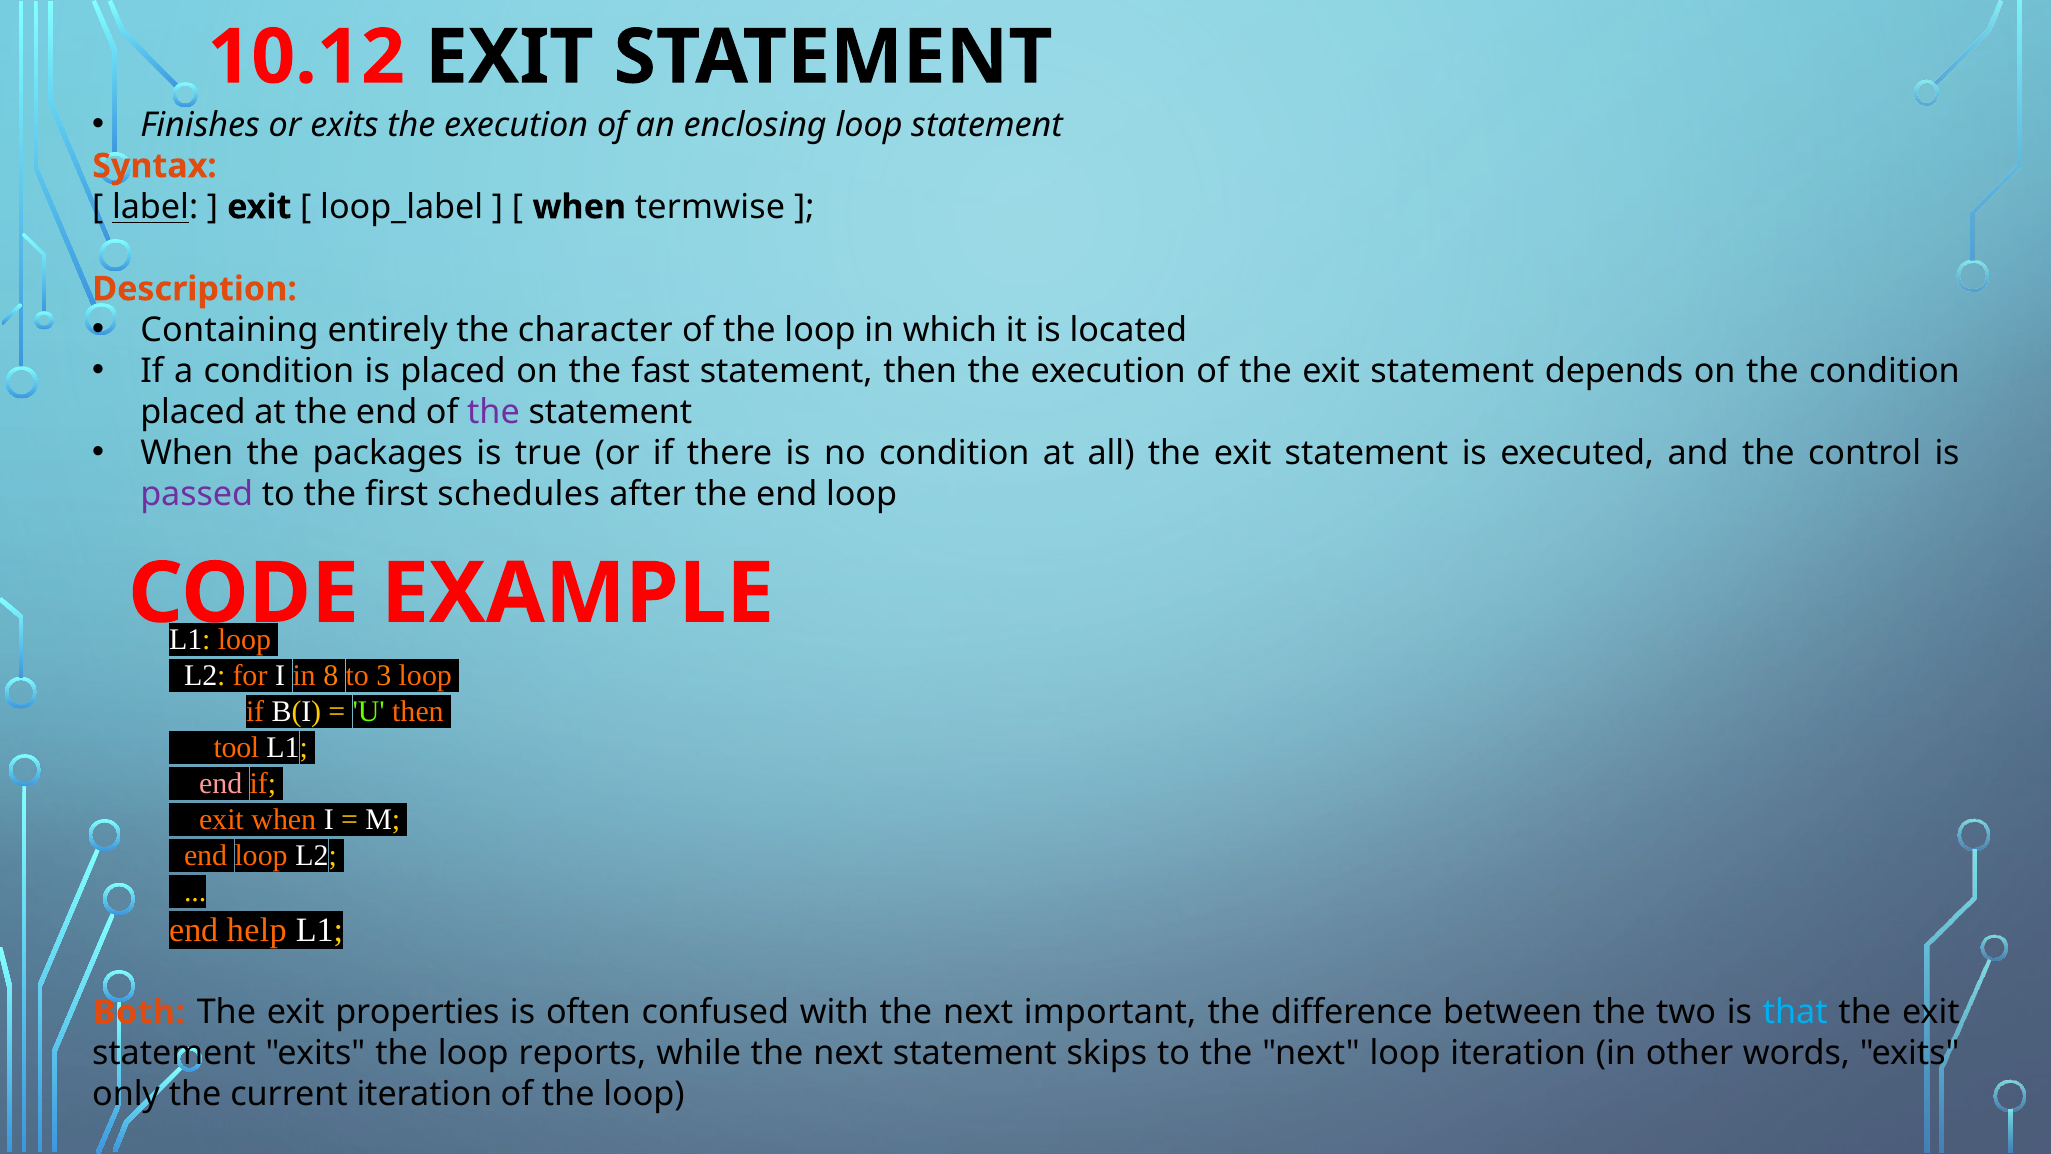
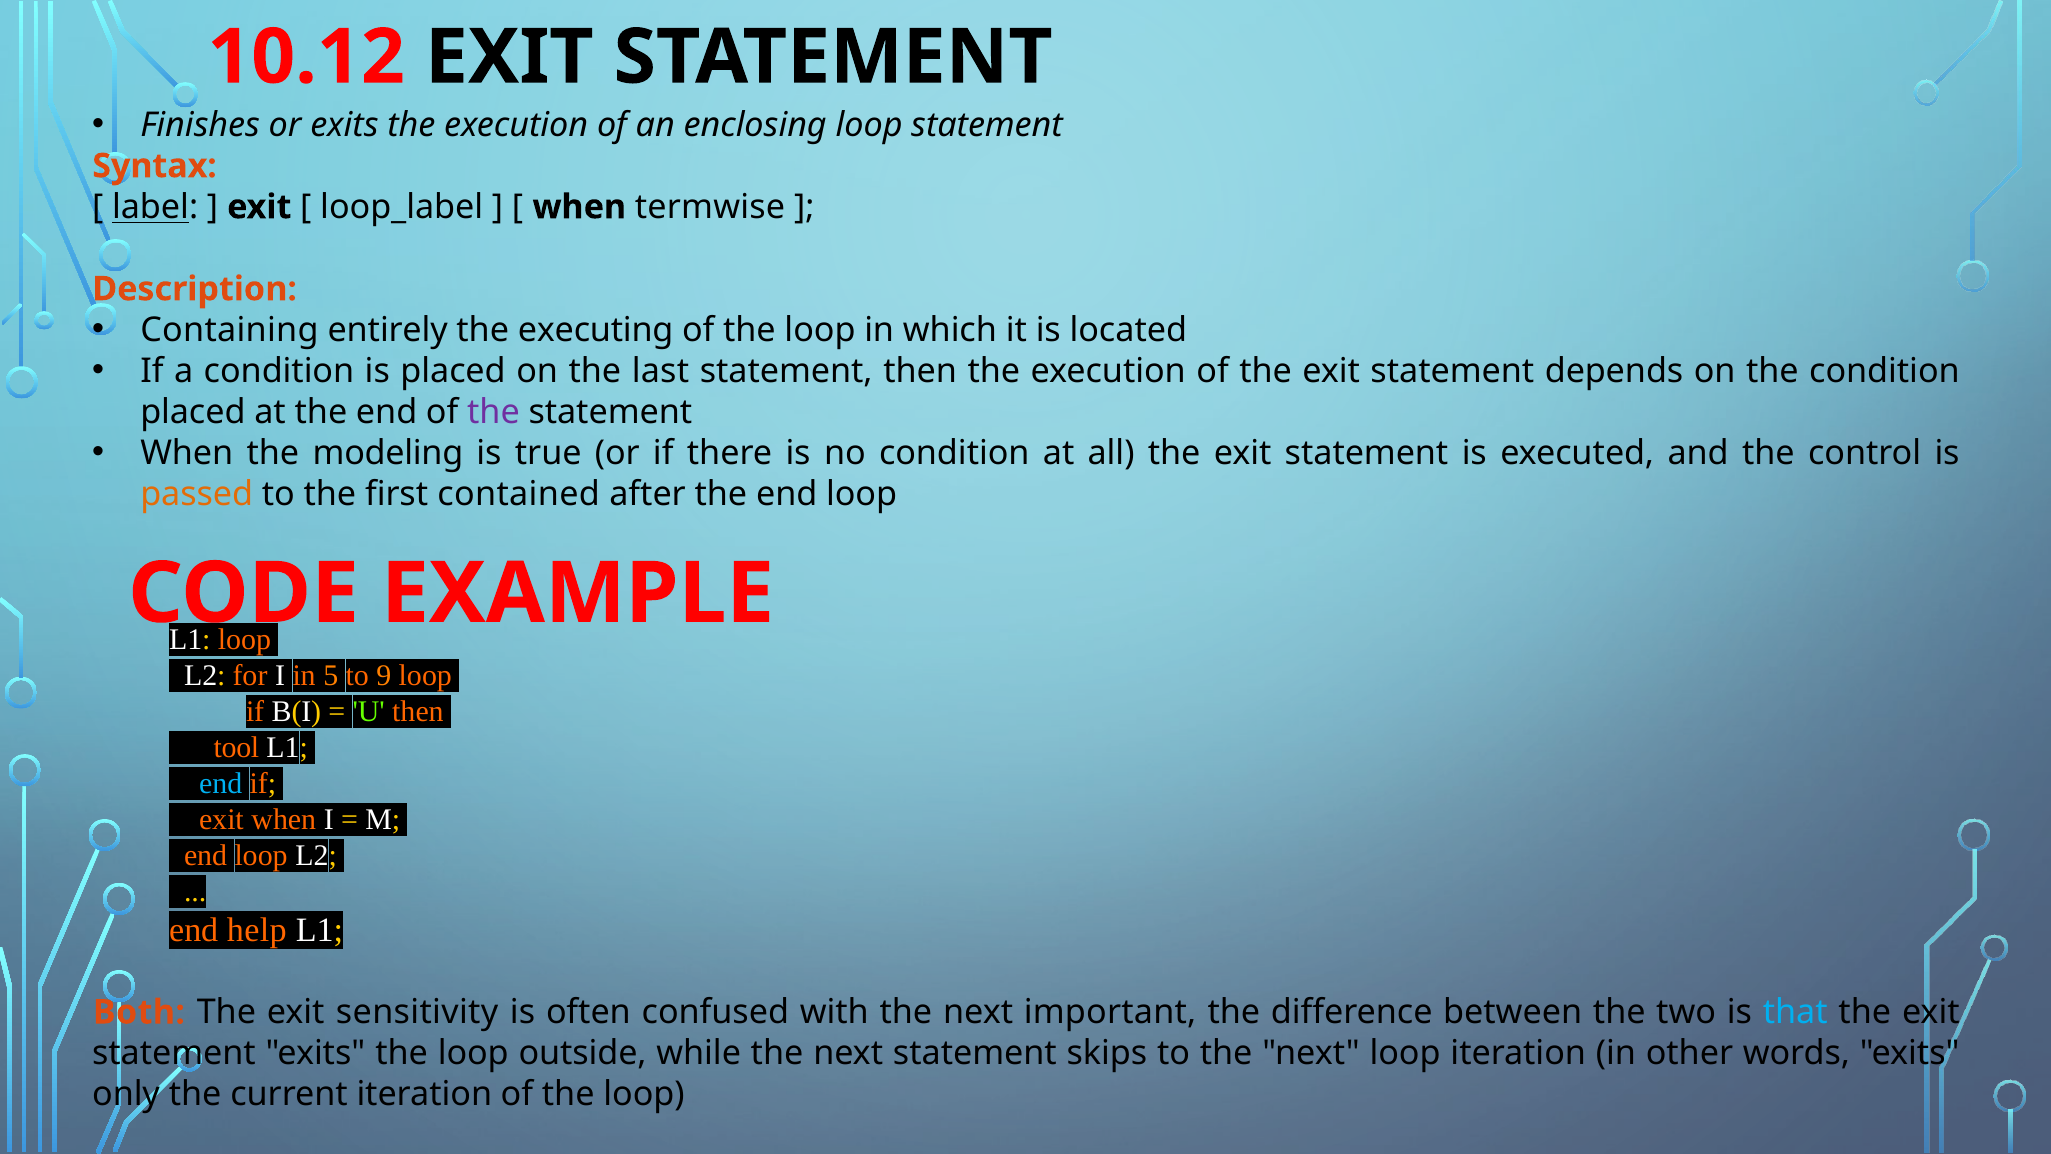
character: character -> executing (596, 330)
fast: fast -> last (660, 371)
packages: packages -> modeling (388, 453)
passed colour: purple -> orange (197, 494)
schedules: schedules -> contained (519, 494)
8: 8 -> 5 (331, 676)
3: 3 -> 9 (384, 676)
end colour: pink -> light blue (221, 783)
properties: properties -> sensitivity (417, 1012)
reports: reports -> outside (583, 1053)
